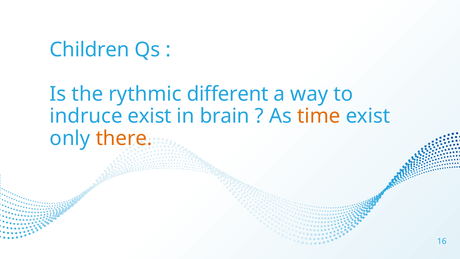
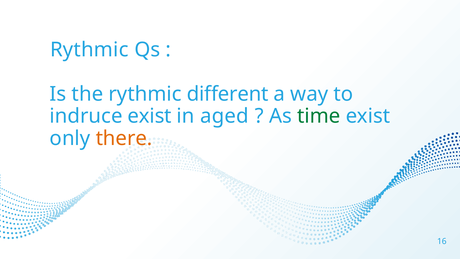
Children: Children -> Rythmic (89, 50)
brain: brain -> aged (224, 116)
time colour: orange -> green (319, 116)
